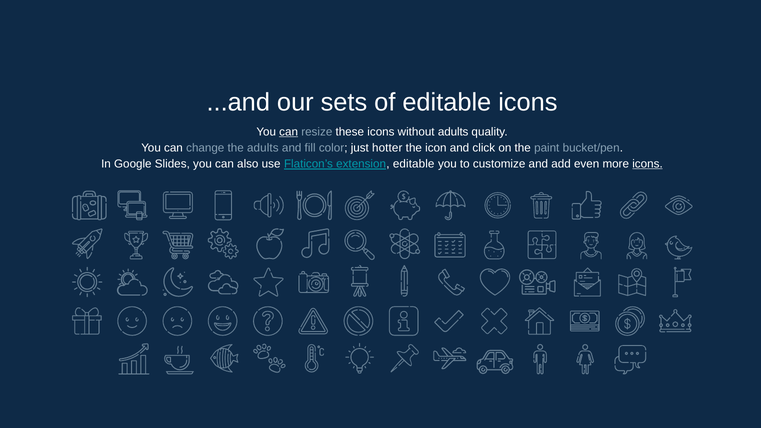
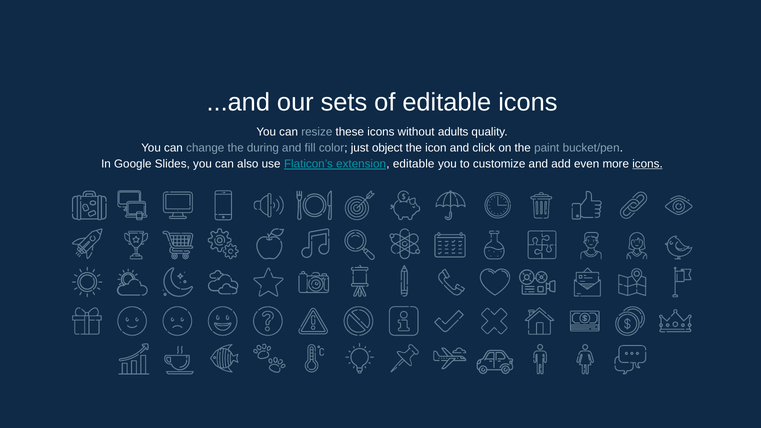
can underline: present -> none (289, 132)
the adults: adults -> during (263, 148)
hotter: hotter -> object (387, 148)
